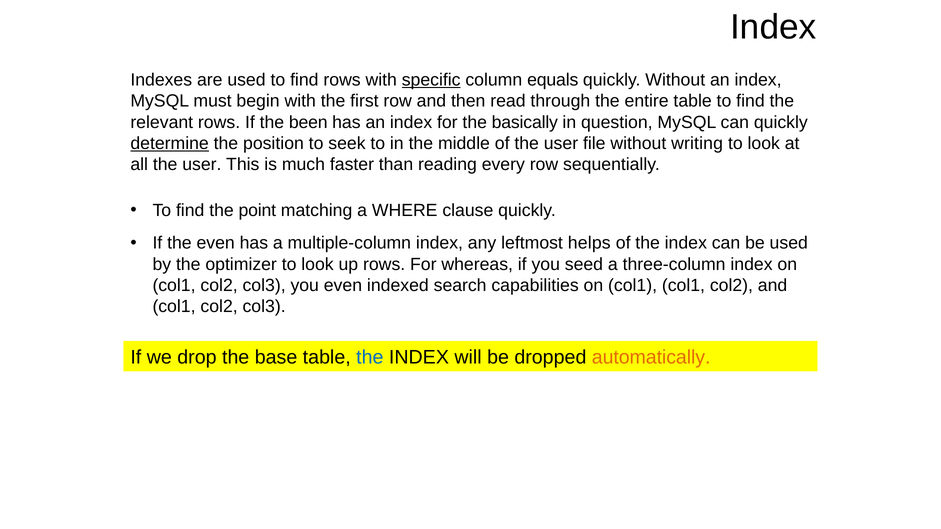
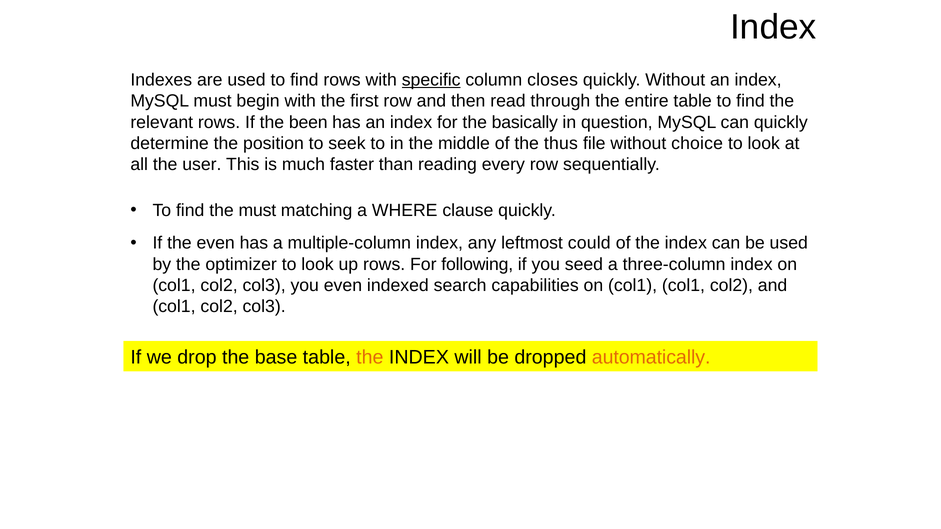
equals: equals -> closes (553, 80)
determine underline: present -> none (170, 143)
of the user: user -> thus (561, 143)
writing: writing -> choice (697, 143)
the point: point -> must (257, 210)
helps: helps -> could (589, 243)
whereas: whereas -> following (477, 264)
the colour: blue -> orange (370, 358)
